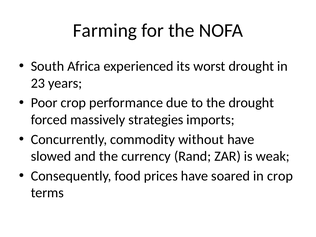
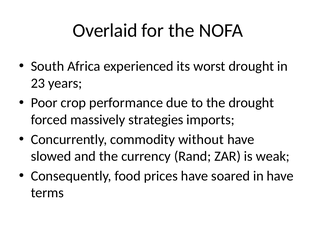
Farming: Farming -> Overlaid (105, 31)
in crop: crop -> have (280, 176)
